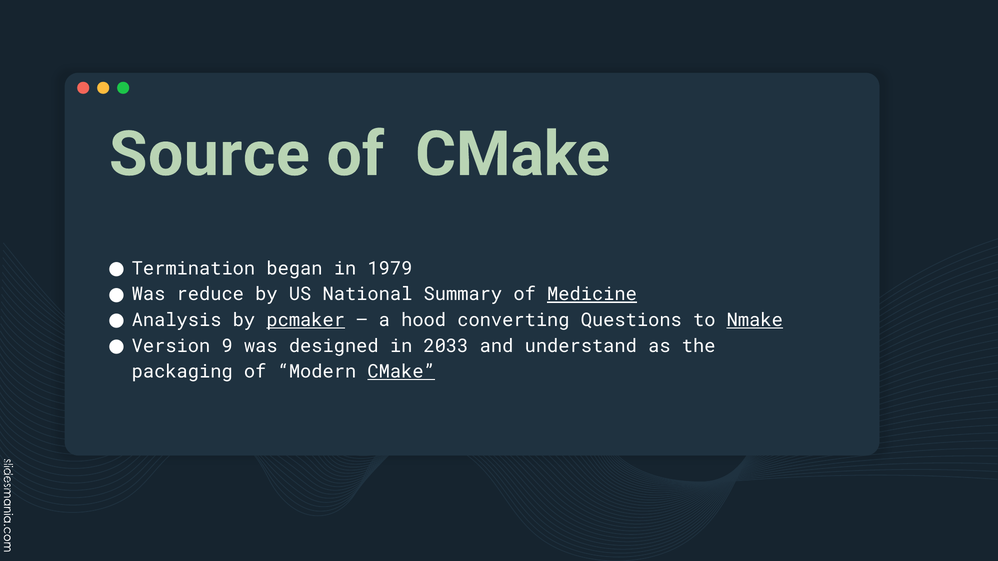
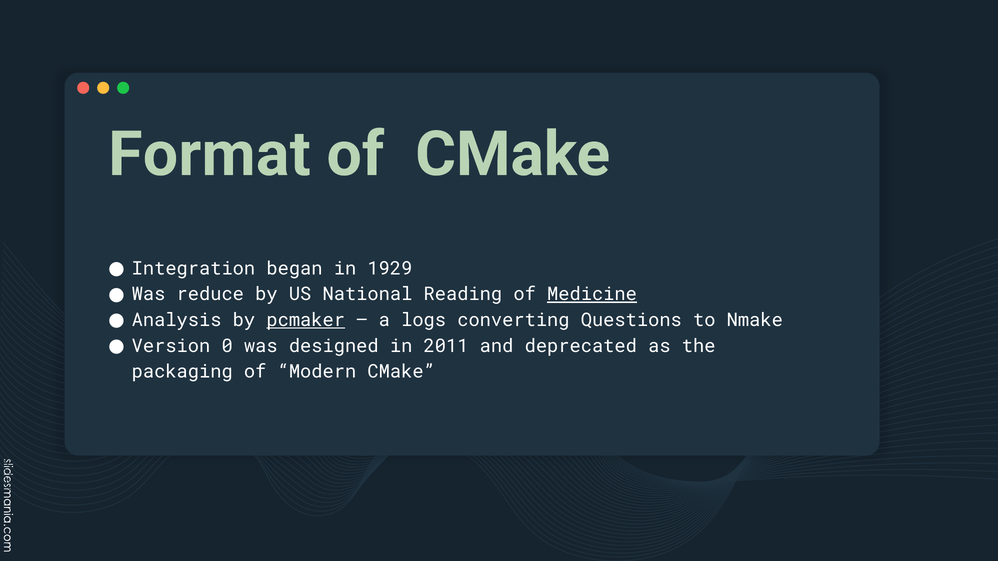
Source: Source -> Format (210, 155)
Termination: Termination -> Integration (193, 269)
1979: 1979 -> 1929 (390, 269)
Summary: Summary -> Reading (463, 294)
hood: hood -> logs (424, 320)
Nmake underline: present -> none (755, 320)
9: 9 -> 0 (227, 346)
2033: 2033 -> 2011 (446, 346)
understand: understand -> deprecated (581, 346)
CMake underline: present -> none (401, 372)
